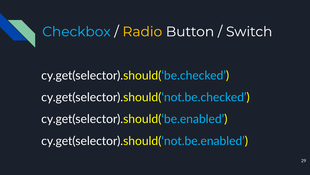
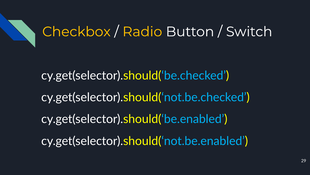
Checkbox colour: light blue -> yellow (76, 32)
